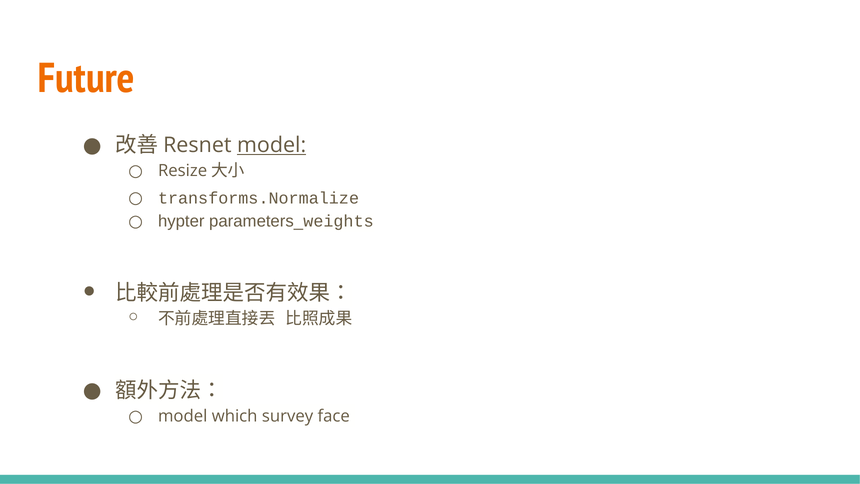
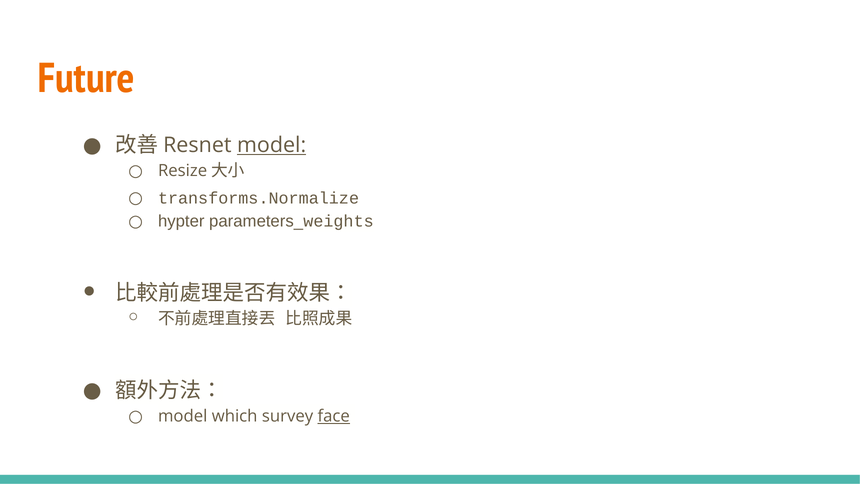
face underline: none -> present (334, 416)
